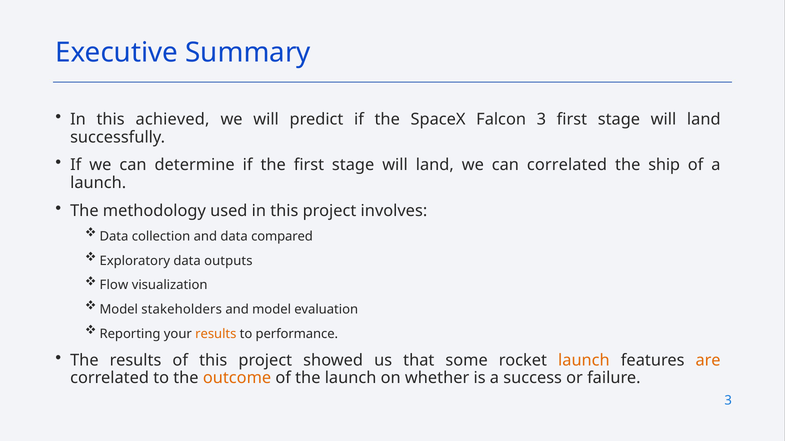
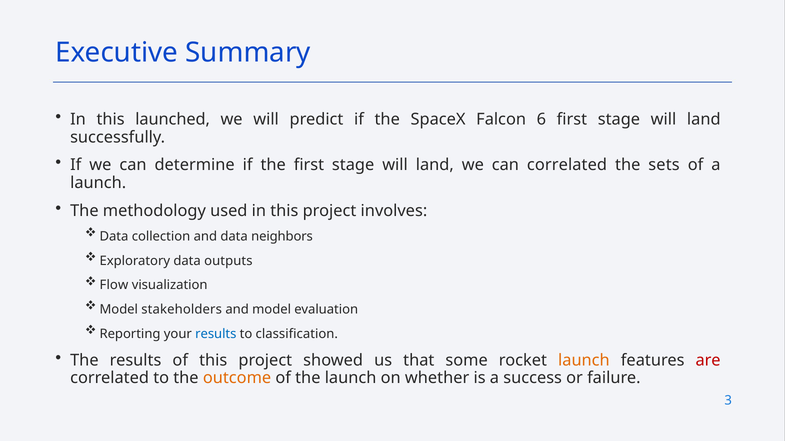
achieved: achieved -> launched (173, 120)
Falcon 3: 3 -> 6 (541, 120)
ship: ship -> sets (664, 165)
compared: compared -> neighbors (282, 237)
results colour: orange -> blue (216, 334)
performance: performance -> classification (297, 334)
are colour: orange -> red (708, 361)
